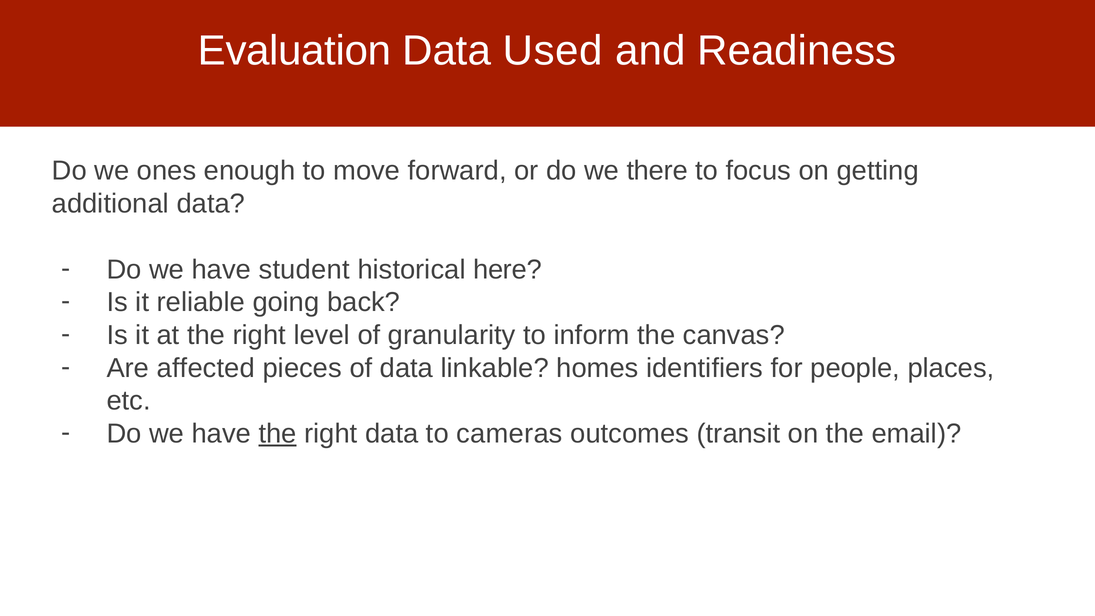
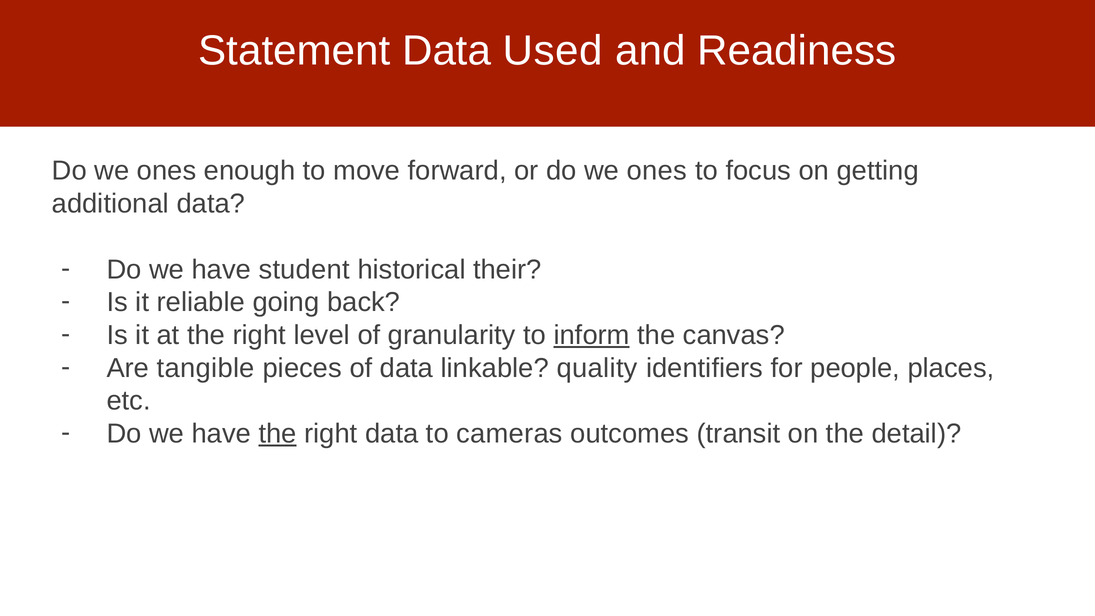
Evaluation: Evaluation -> Statement (294, 51)
or do we there: there -> ones (657, 171)
here: here -> their (507, 269)
inform underline: none -> present (592, 335)
affected: affected -> tangible (206, 368)
homes: homes -> quality (597, 368)
email: email -> detail (917, 434)
